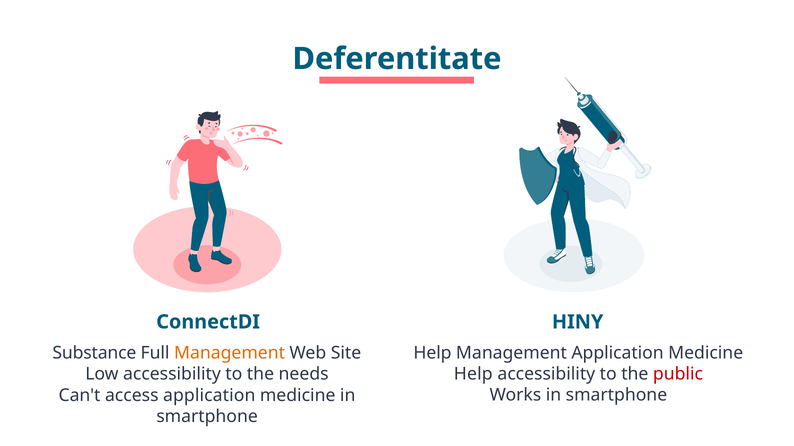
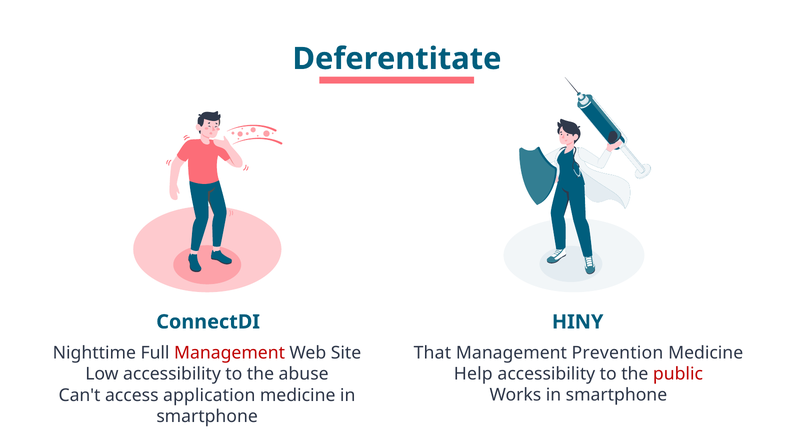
Help: Help -> That (432, 353)
Management Application: Application -> Prevention (617, 353)
Substance: Substance -> Nighttime (94, 354)
Management colour: orange -> red (230, 354)
needs: needs -> abuse (304, 375)
